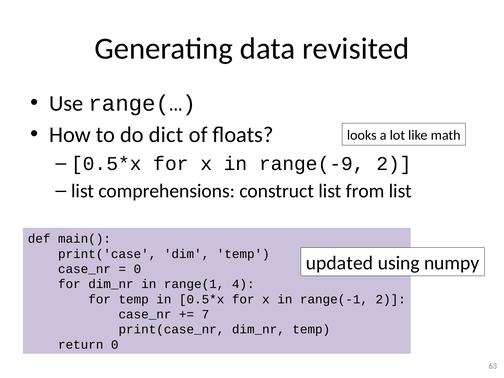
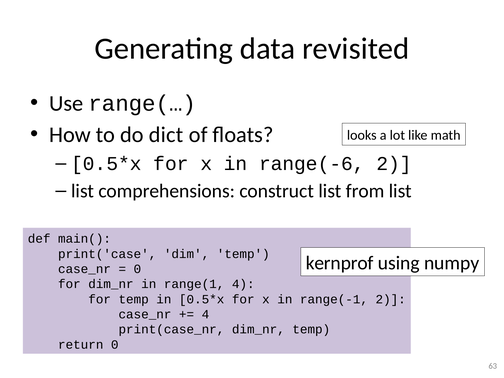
range(-9: range(-9 -> range(-6 (312, 164)
updated: updated -> kernprof (340, 263)
7: 7 -> 4 (205, 314)
